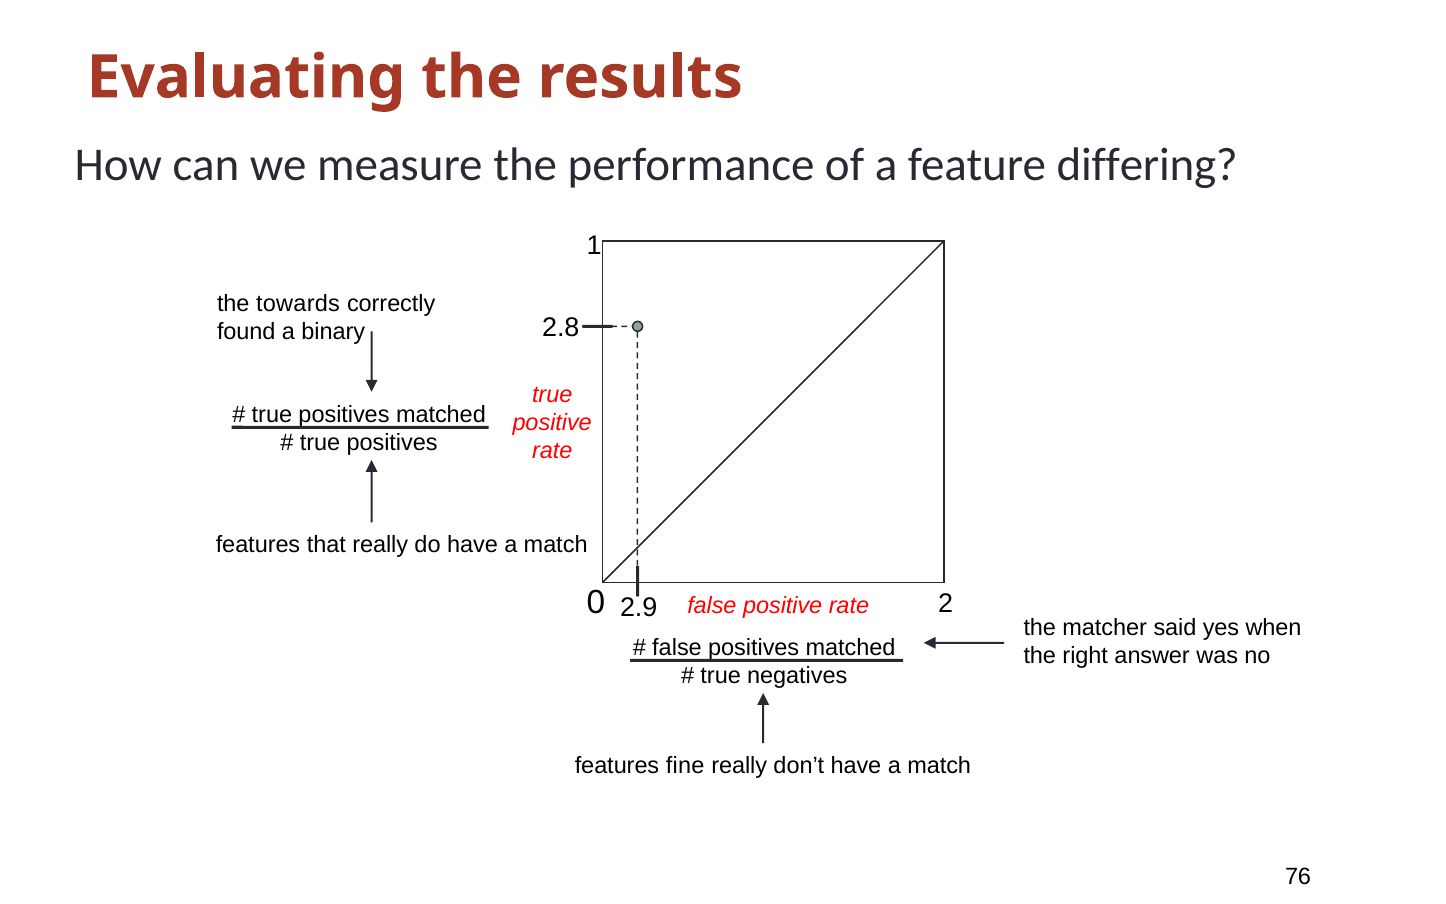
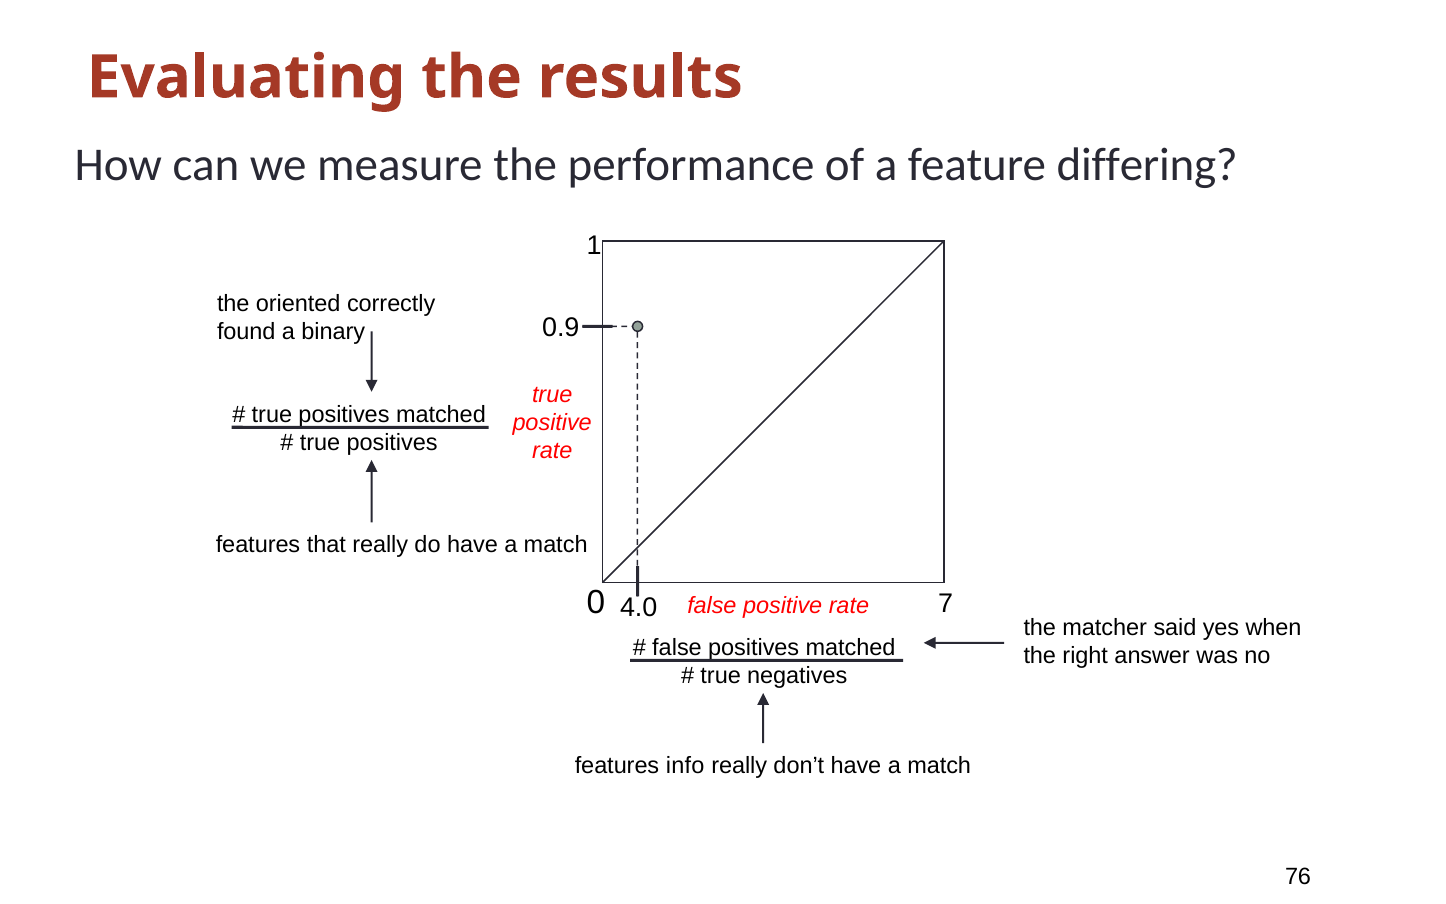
towards: towards -> oriented (298, 304)
2.8: 2.8 -> 0.9 (561, 328)
2: 2 -> 7 (946, 603)
2.9: 2.9 -> 4.0 (639, 607)
fine: fine -> info (685, 766)
